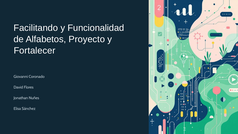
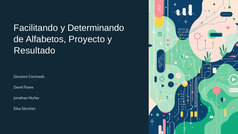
Funcionalidad: Funcionalidad -> Determinando (96, 28)
Fortalecer: Fortalecer -> Resultado (35, 51)
